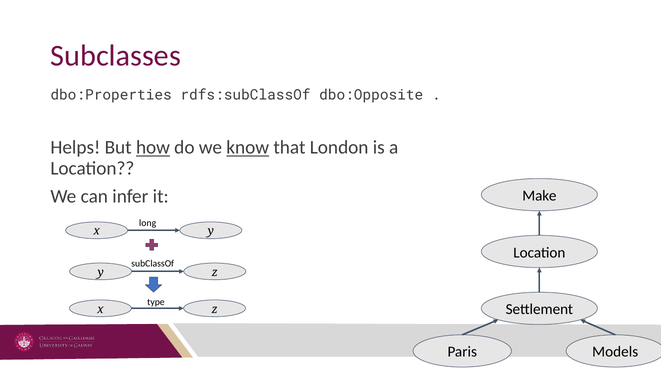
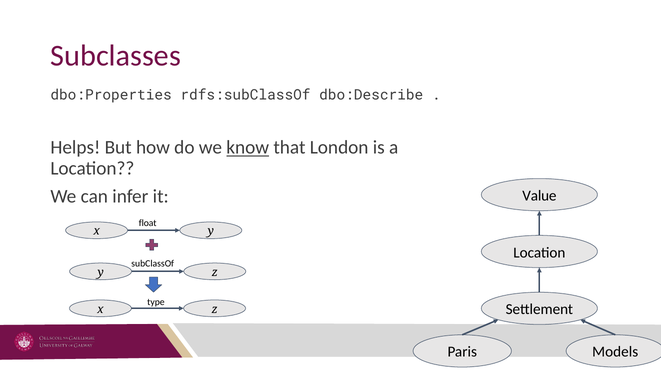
dbo:Opposite: dbo:Opposite -> dbo:Describe (371, 95)
how underline: present -> none (153, 147)
Make: Make -> Value (539, 196)
long: long -> float (148, 223)
